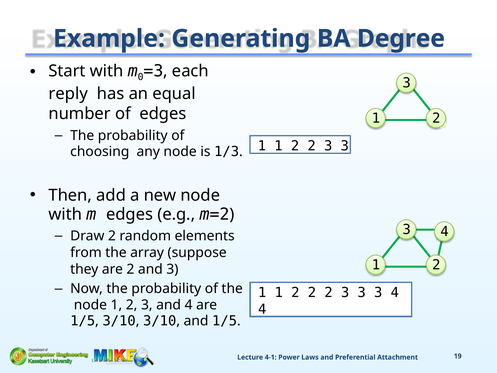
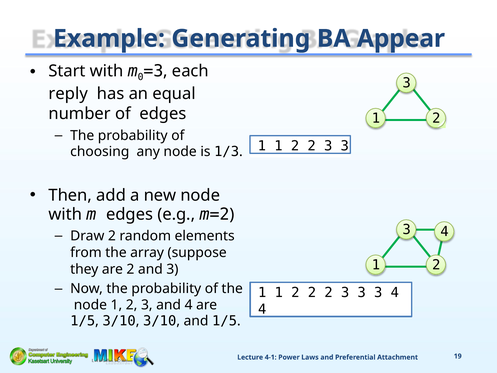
Degree: Degree -> Appear (401, 39)
